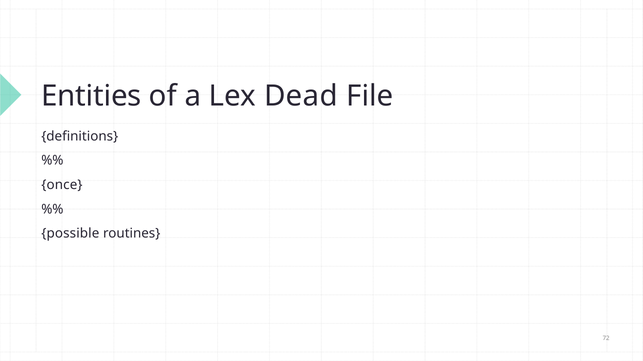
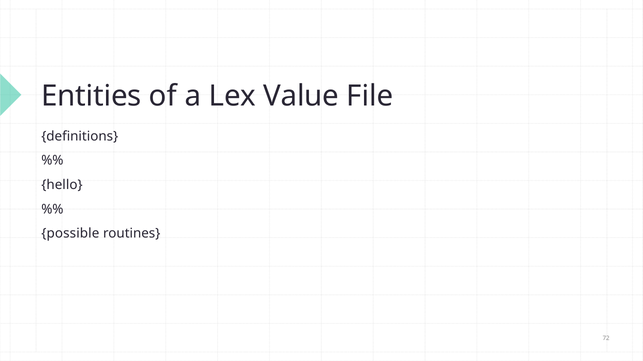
Dead: Dead -> Value (301, 96)
once: once -> hello (62, 185)
